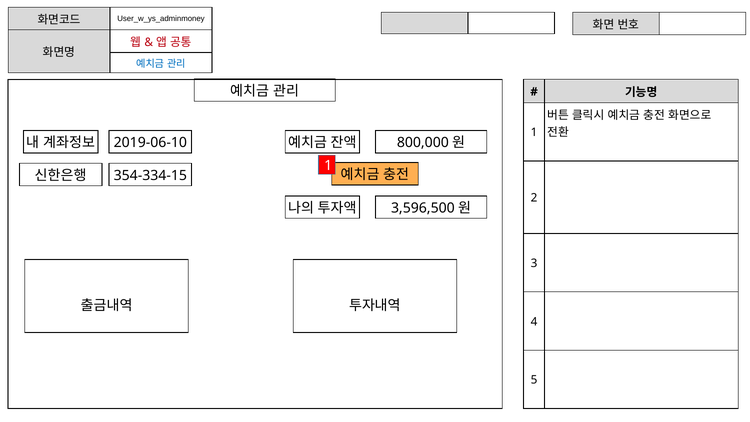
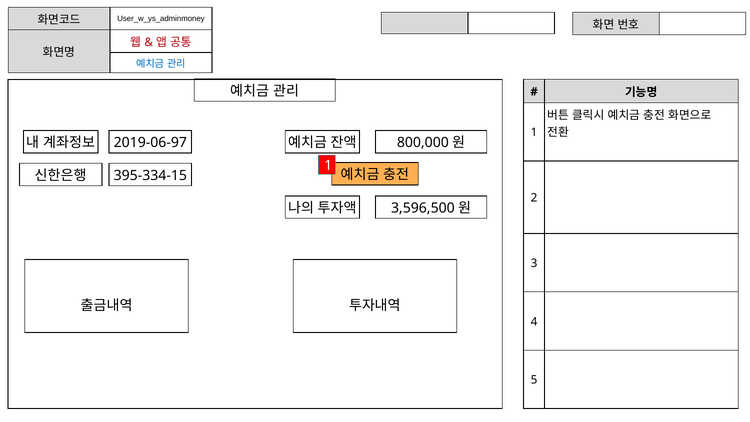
2019-06-10: 2019-06-10 -> 2019-06-97 (150, 143)
354-334-15: 354-334-15 -> 395-334-15 (150, 176)
